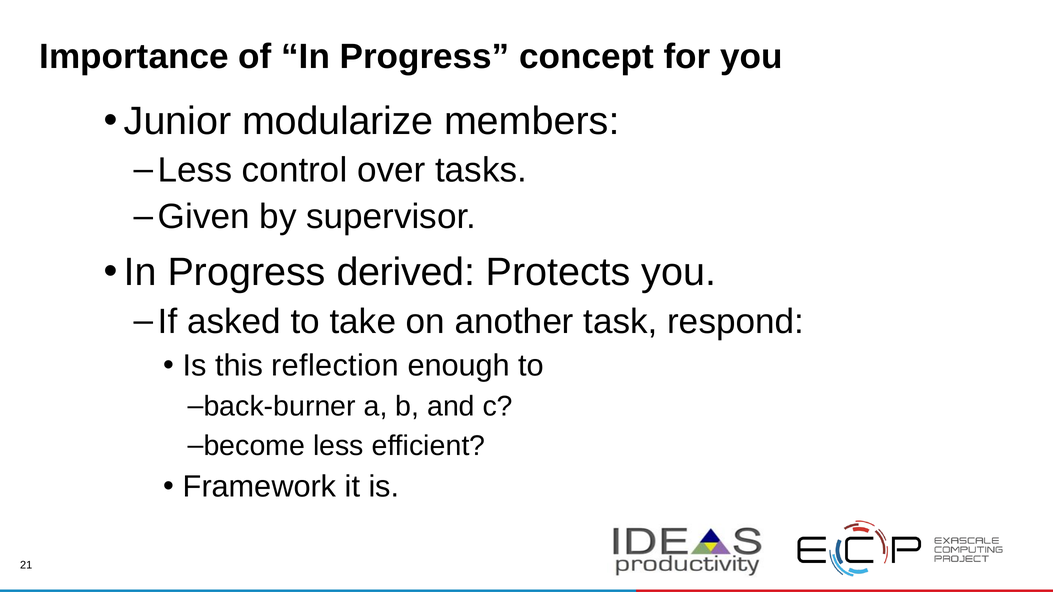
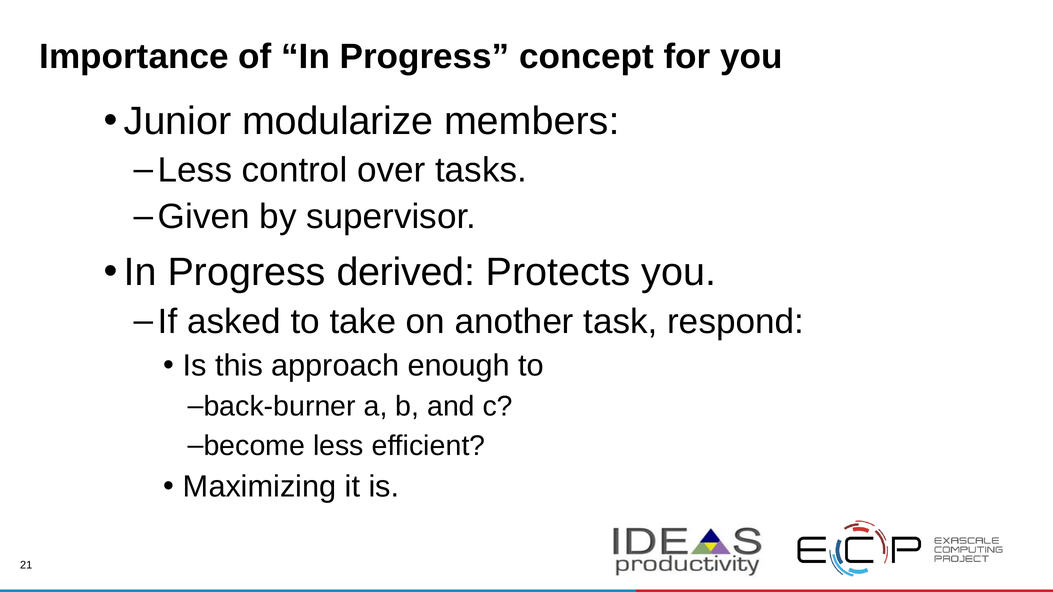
reflection: reflection -> approach (335, 366)
Framework: Framework -> Maximizing (260, 487)
